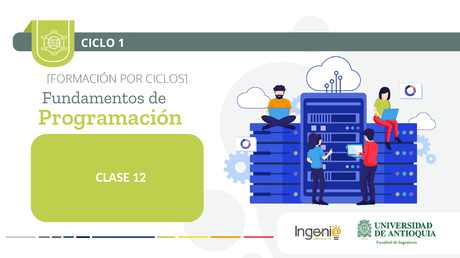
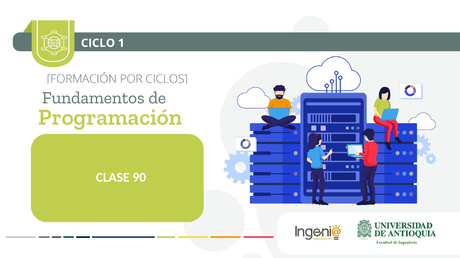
12: 12 -> 90 (139, 178)
